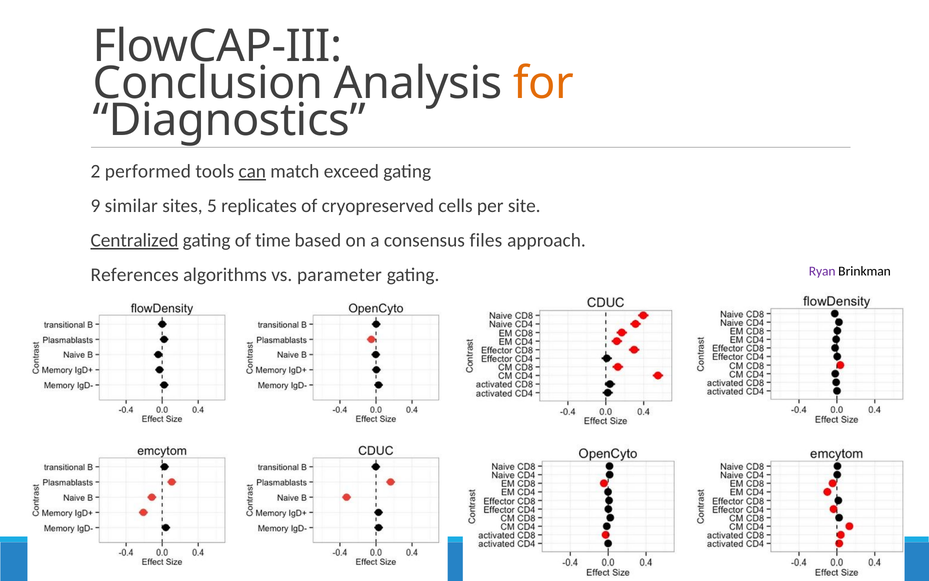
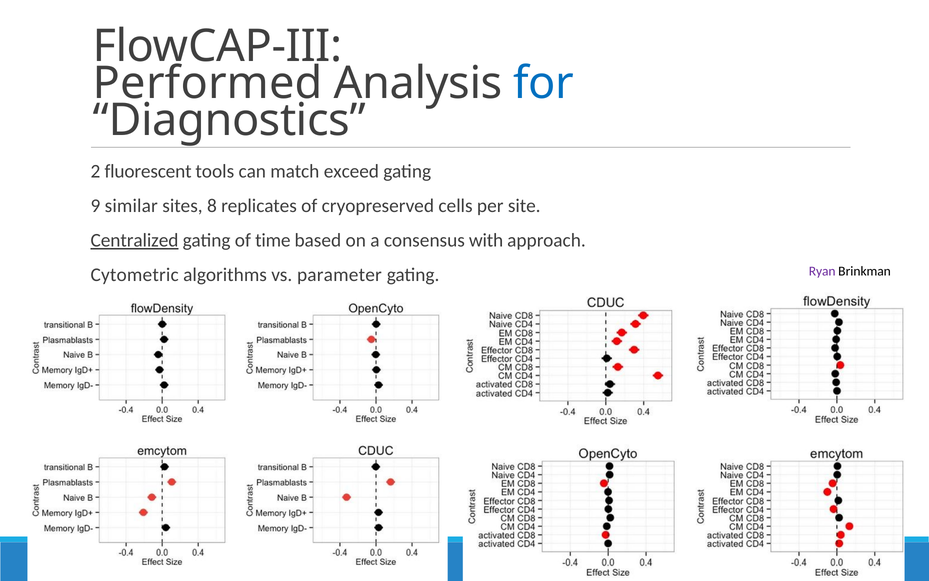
Conclusion: Conclusion -> Performed (208, 83)
for colour: orange -> blue (544, 83)
performed: performed -> fluorescent (148, 171)
can underline: present -> none (252, 171)
5: 5 -> 8 (212, 206)
files: files -> with (486, 240)
References: References -> Cytometric (135, 275)
